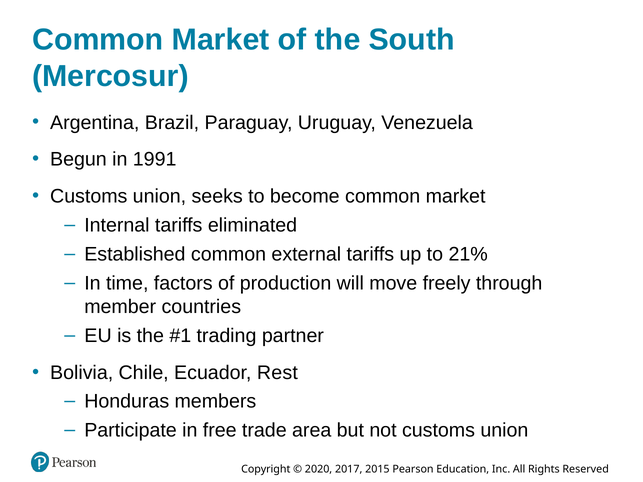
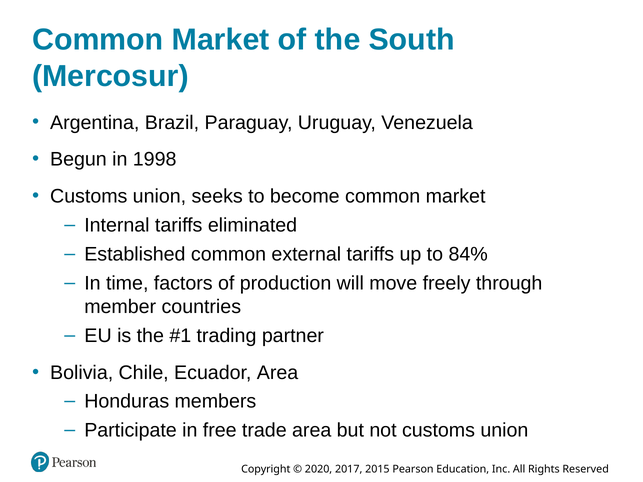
1991: 1991 -> 1998 (155, 160)
21%: 21% -> 84% (468, 254)
Ecuador Rest: Rest -> Area (278, 373)
